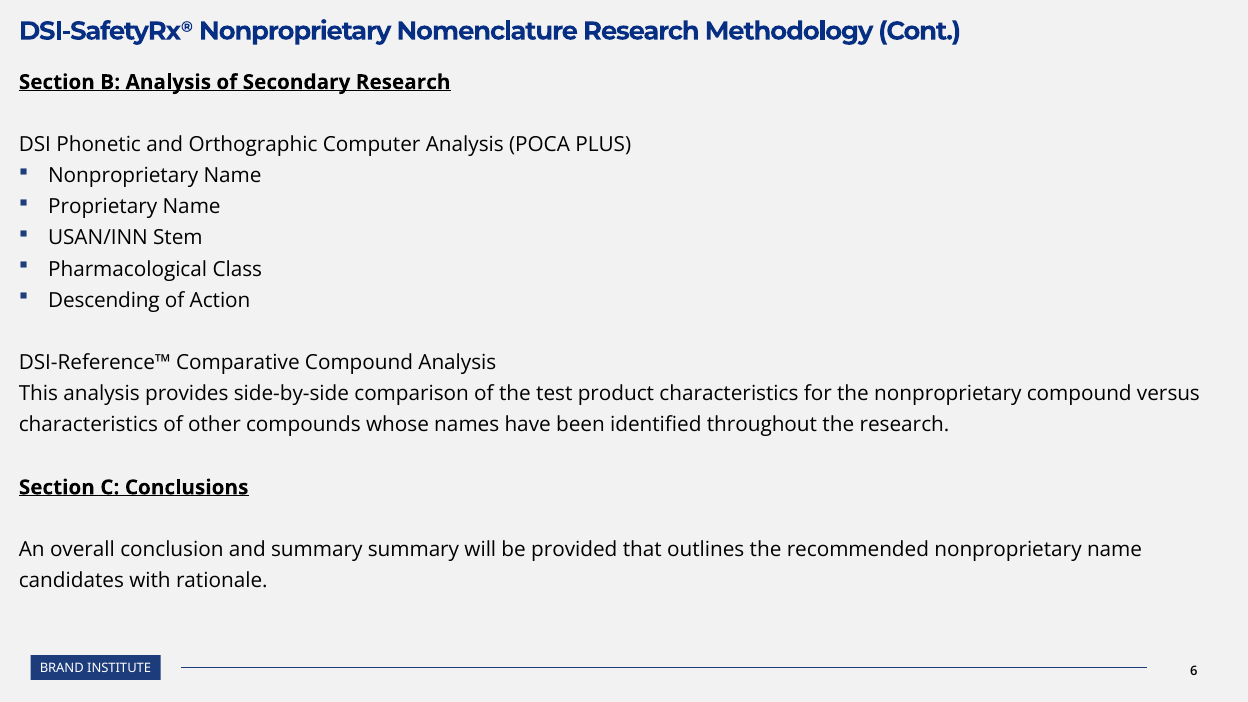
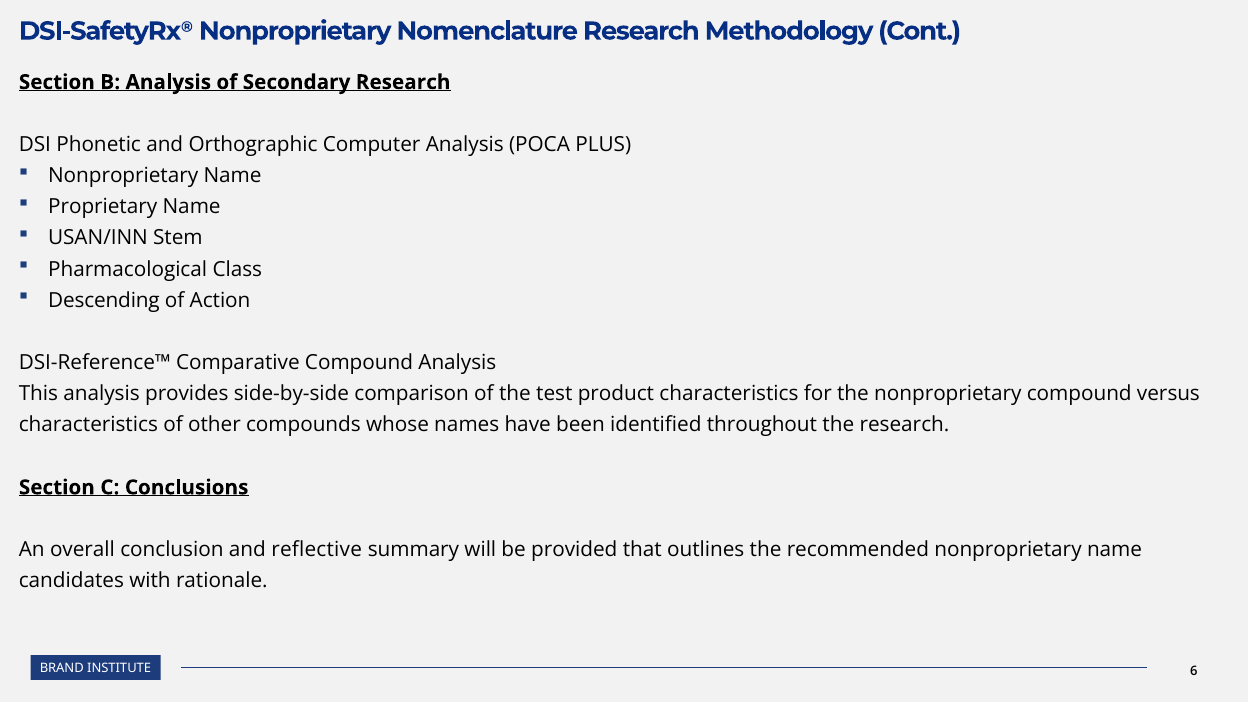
and summary: summary -> reflective (317, 550)
